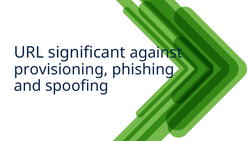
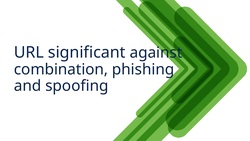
provisioning: provisioning -> combination (61, 69)
